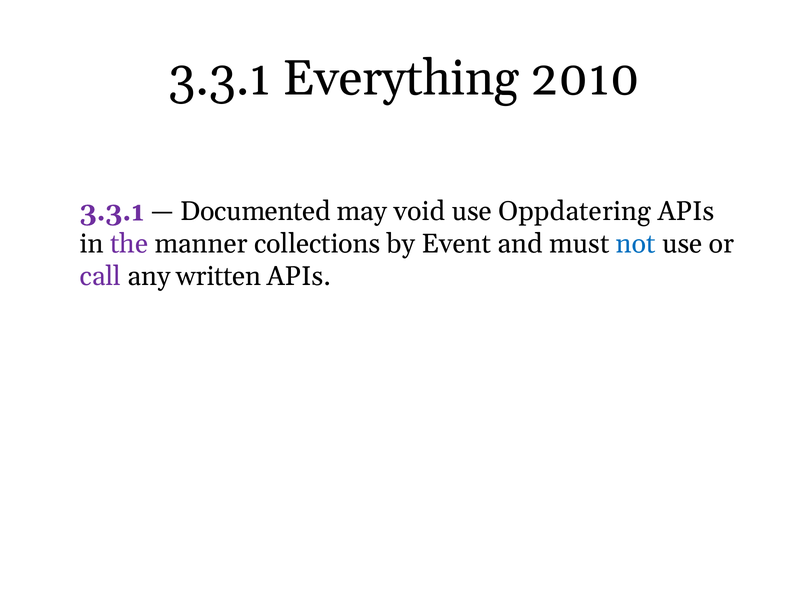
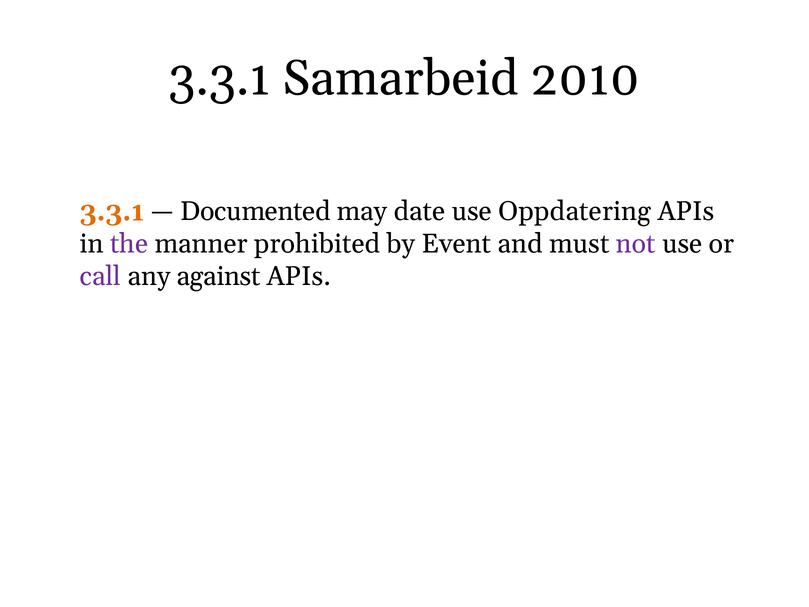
Everything: Everything -> Samarbeid (401, 78)
3.3.1 colour: purple -> orange (112, 212)
void: void -> date (419, 212)
collections: collections -> prohibited (317, 244)
not colour: blue -> purple (636, 244)
written: written -> against (219, 276)
